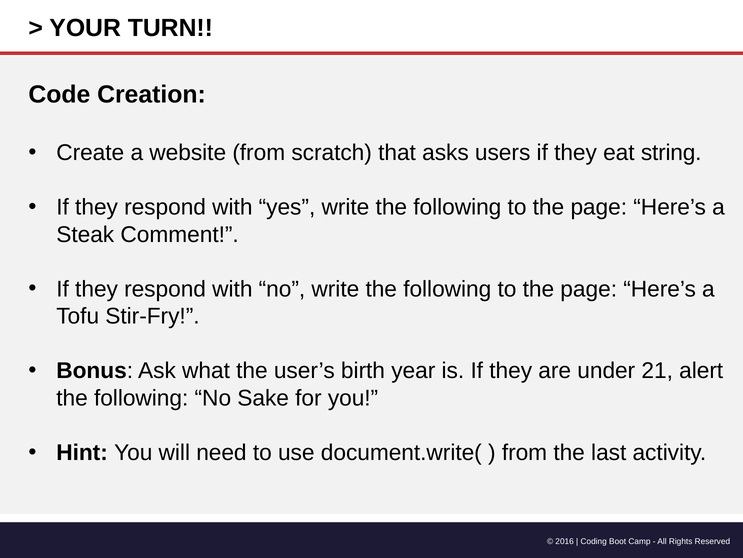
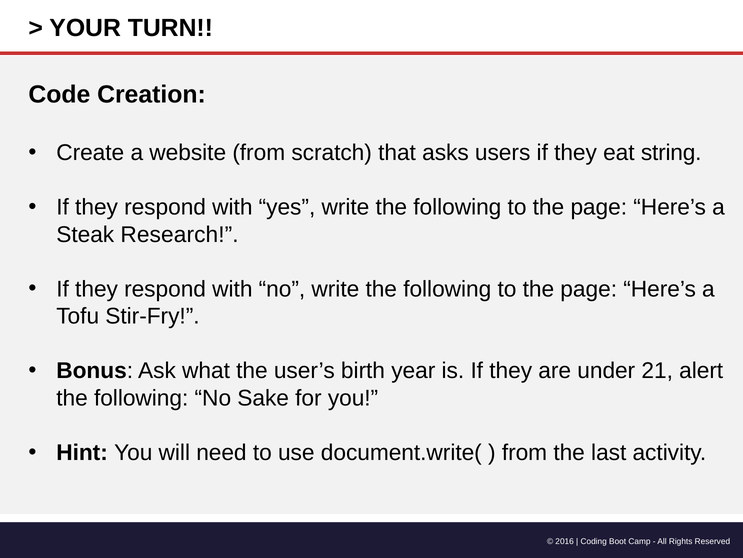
Comment: Comment -> Research (180, 234)
